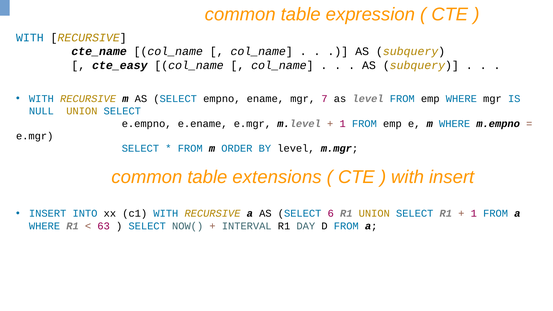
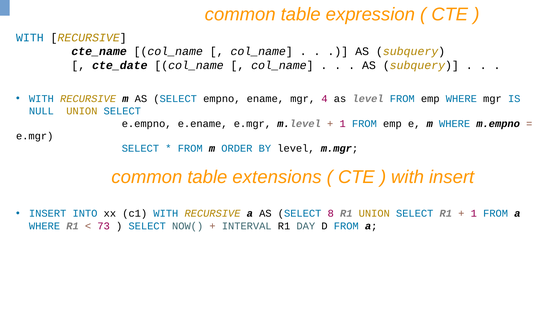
cte_easy: cte_easy -> cte_date (120, 65)
7: 7 -> 4 (324, 99)
6: 6 -> 8 (331, 214)
63: 63 -> 73 (104, 226)
